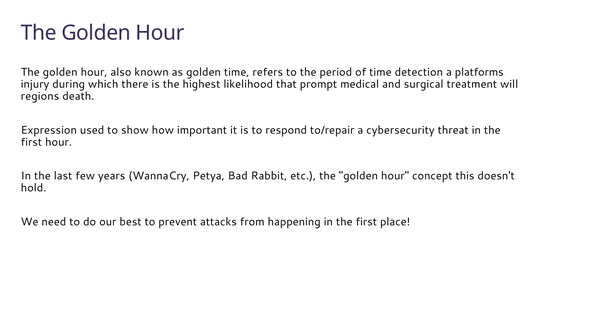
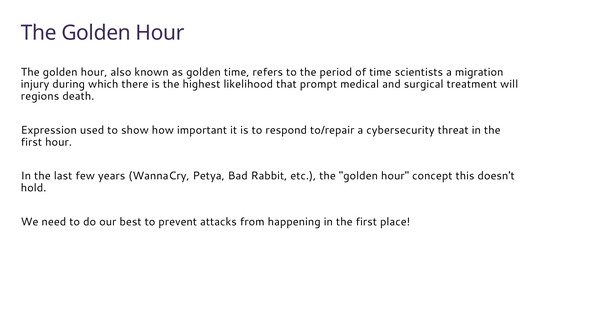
detection: detection -> scientists (419, 72)
platforms: platforms -> migration (479, 72)
